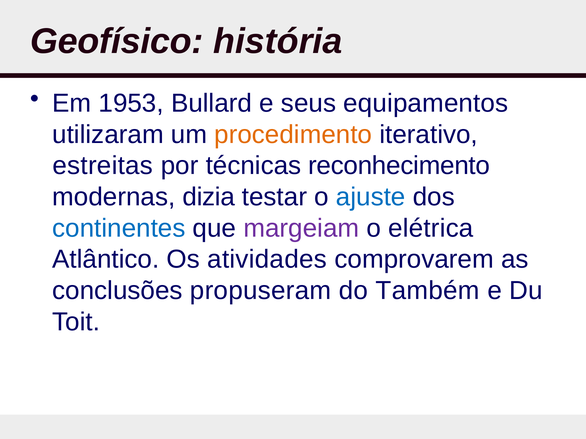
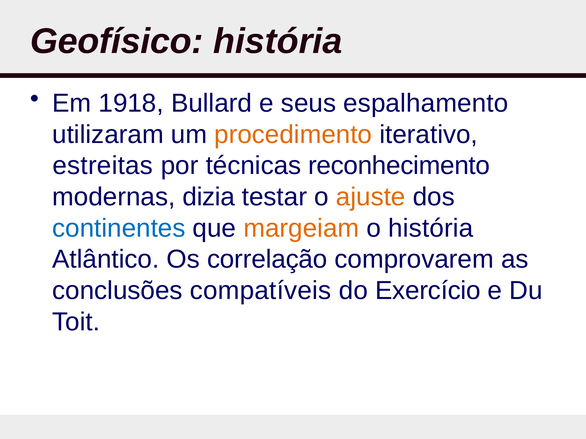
1953: 1953 -> 1918 (131, 103)
equipamentos: equipamentos -> espalhamento (426, 103)
ajuste colour: blue -> orange (371, 197)
margeiam colour: purple -> orange (301, 228)
o elétrica: elétrica -> história (431, 228)
atividades: atividades -> correlação (267, 260)
propuseram: propuseram -> compatíveis (261, 291)
Também: Também -> Exercício (428, 291)
